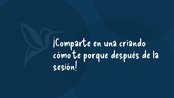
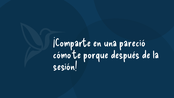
criando: criando -> pareció (132, 43)
